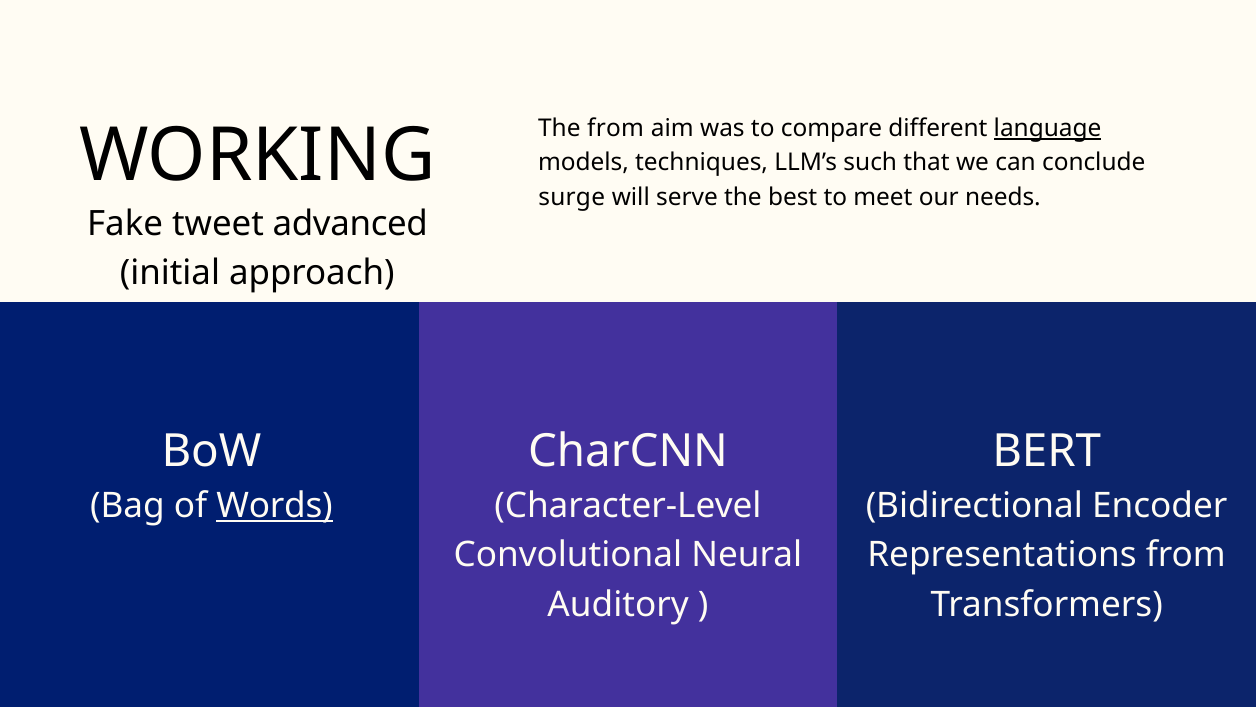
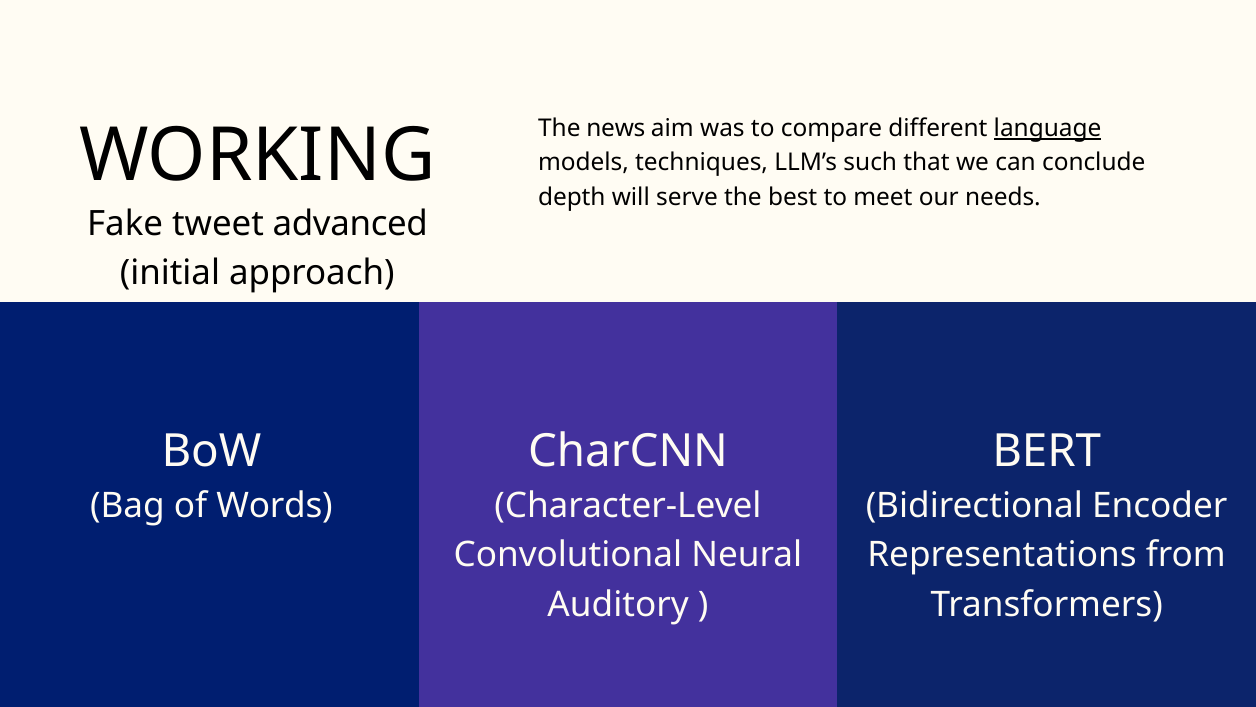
The from: from -> news (616, 129)
surge: surge -> depth (572, 197)
Words underline: present -> none (275, 506)
